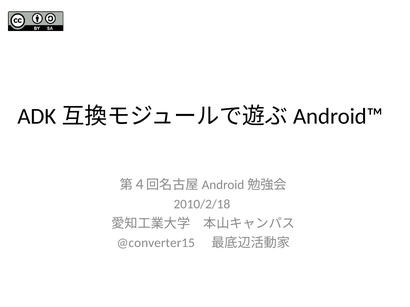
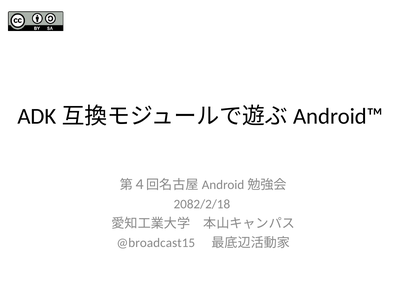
2010/2/18: 2010/2/18 -> 2082/2/18 (202, 204)
@converter15: @converter15 -> @broadcast15 (156, 243)
